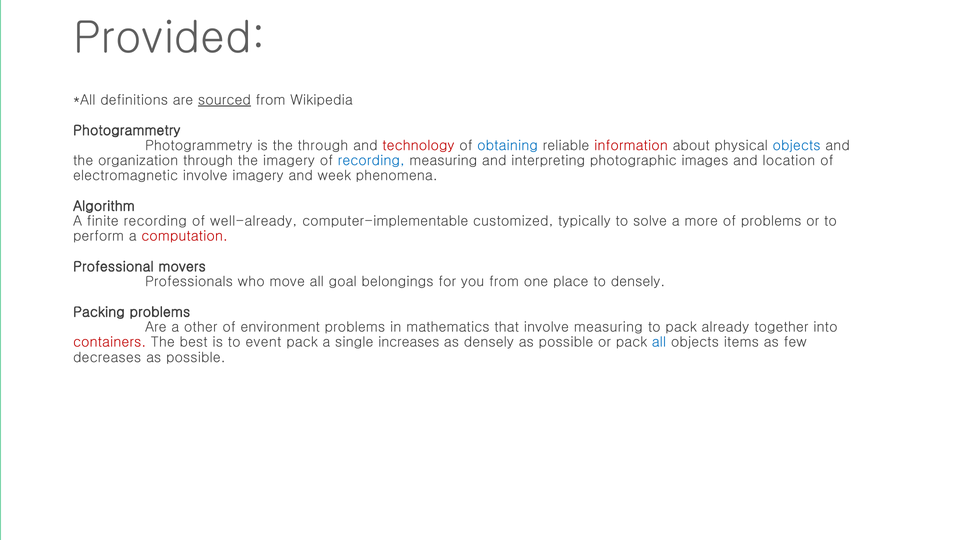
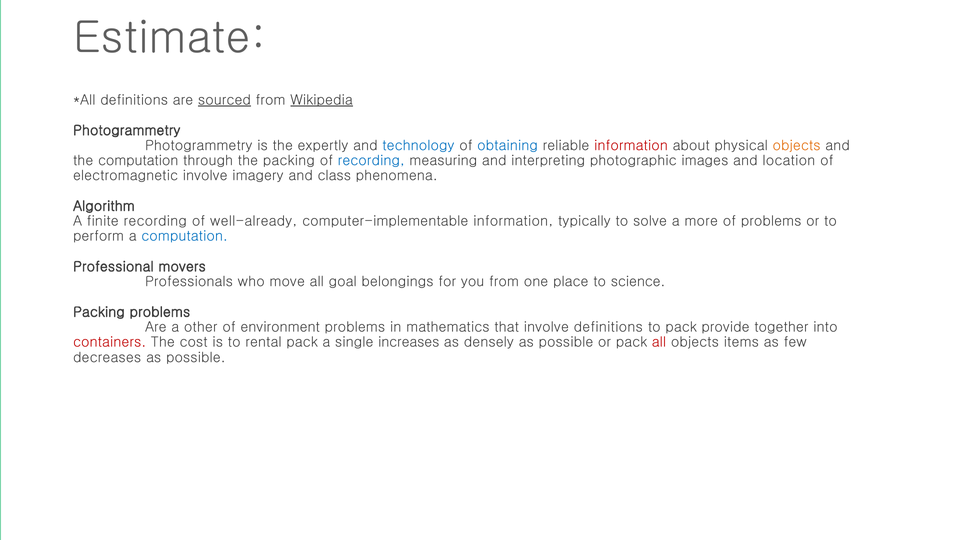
Provided: Provided -> Estimate (169, 38)
Wikipedia underline: none -> present (322, 100)
the through: through -> expertly (323, 146)
technology colour: red -> blue (418, 146)
objects colour: blue -> orange (797, 146)
the organization: organization -> computation (138, 161)
the imagery: imagery -> packing (289, 161)
week: week -> class (334, 176)
computer-implementable customized: customized -> information (513, 221)
computation colour: red -> blue (185, 236)
to densely: densely -> science (638, 282)
involve measuring: measuring -> definitions (608, 327)
already: already -> provide (726, 327)
best: best -> cost (194, 342)
event: event -> rental (263, 342)
all colour: blue -> red (659, 342)
